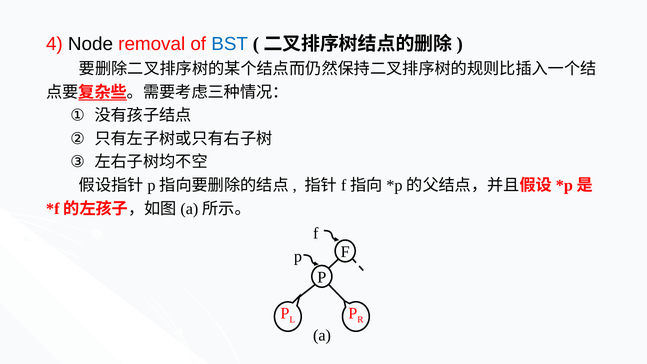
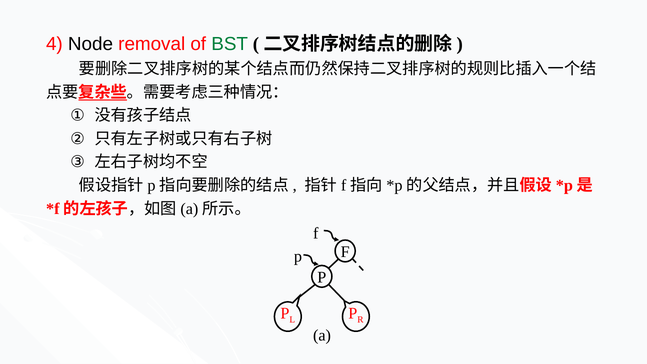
BST colour: blue -> green (230, 44)
